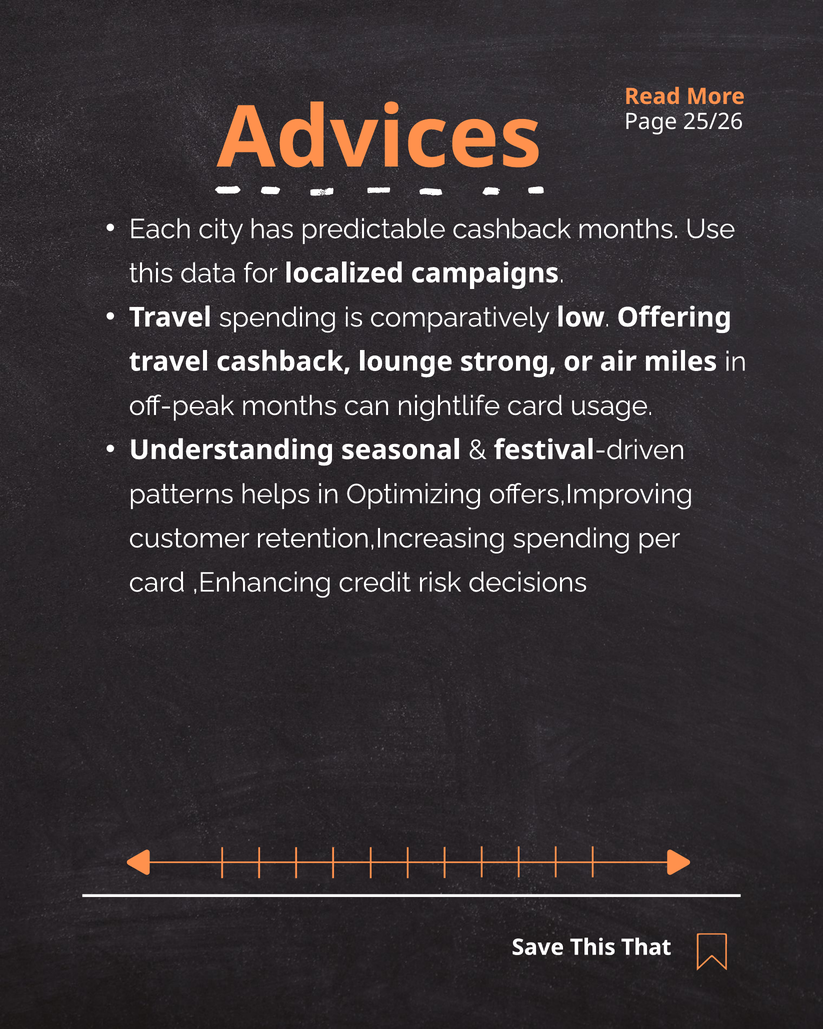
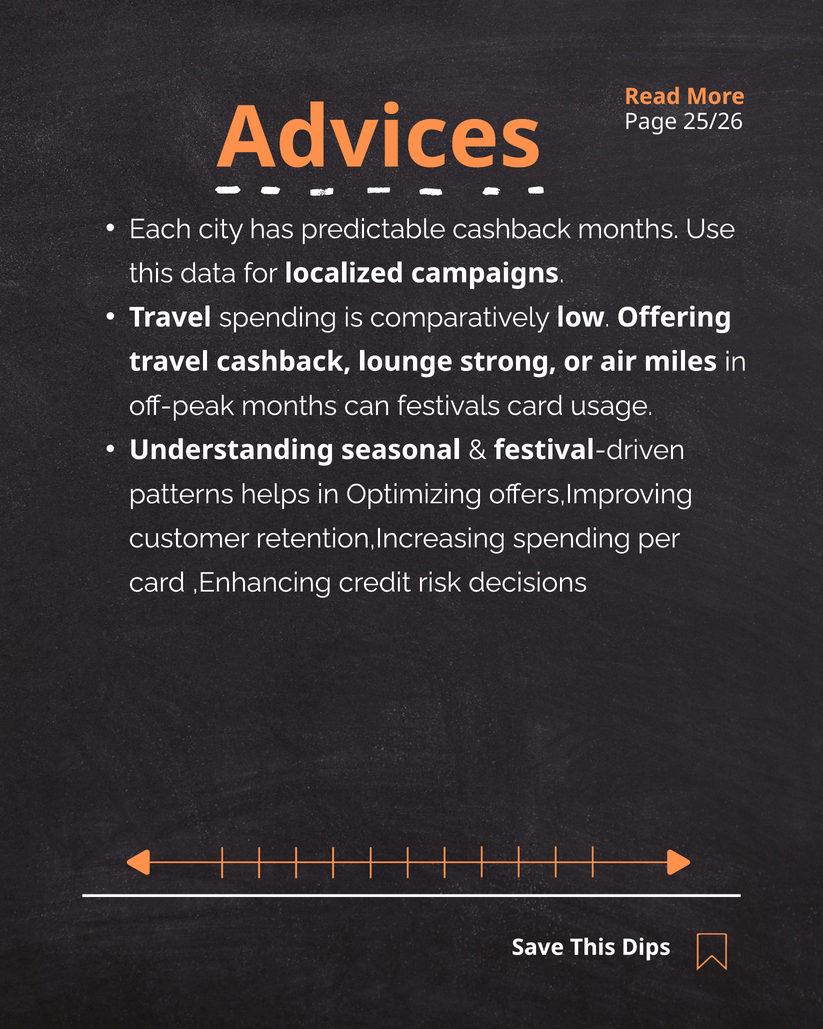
nightlife: nightlife -> festivals (449, 406)
That: That -> Dips (646, 947)
